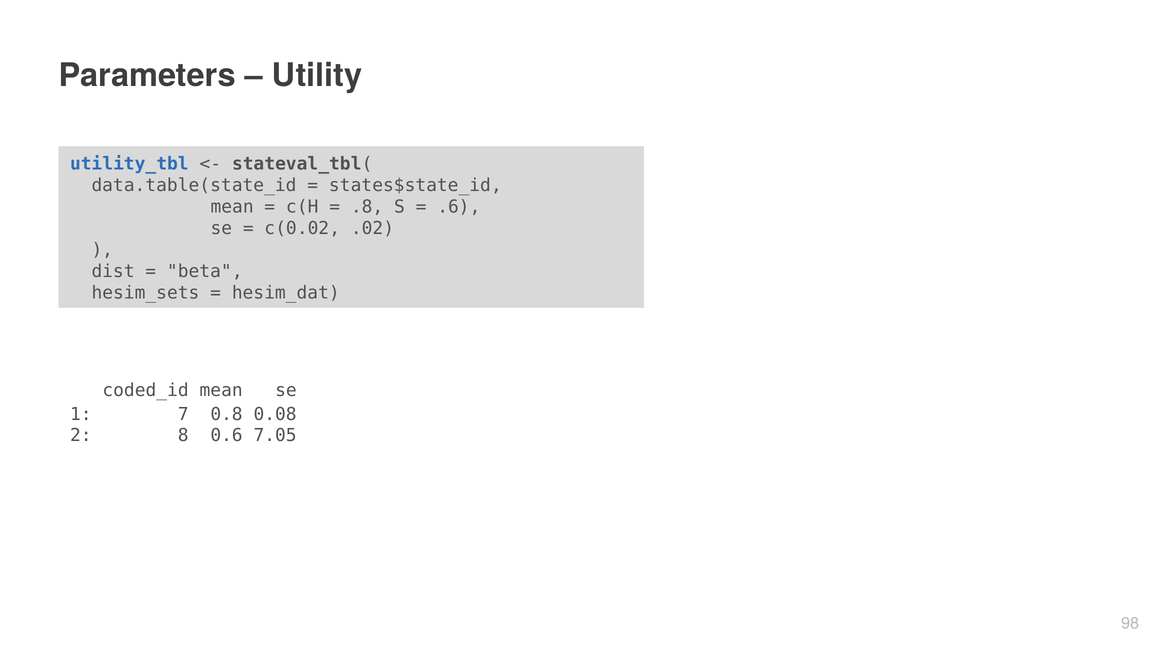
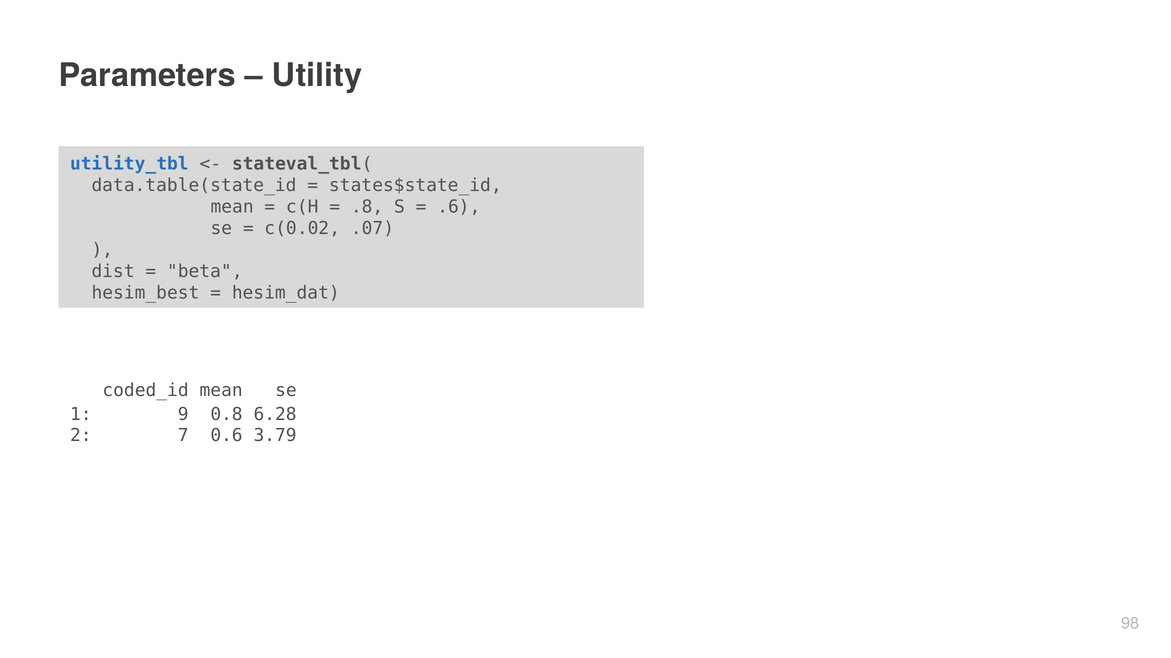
.02: .02 -> .07 (372, 229)
hesim_sets: hesim_sets -> hesim_best (145, 293)
7: 7 -> 9 (183, 415)
0.08: 0.08 -> 6.28 (275, 415)
8: 8 -> 7 (183, 436)
7.05: 7.05 -> 3.79 (275, 436)
